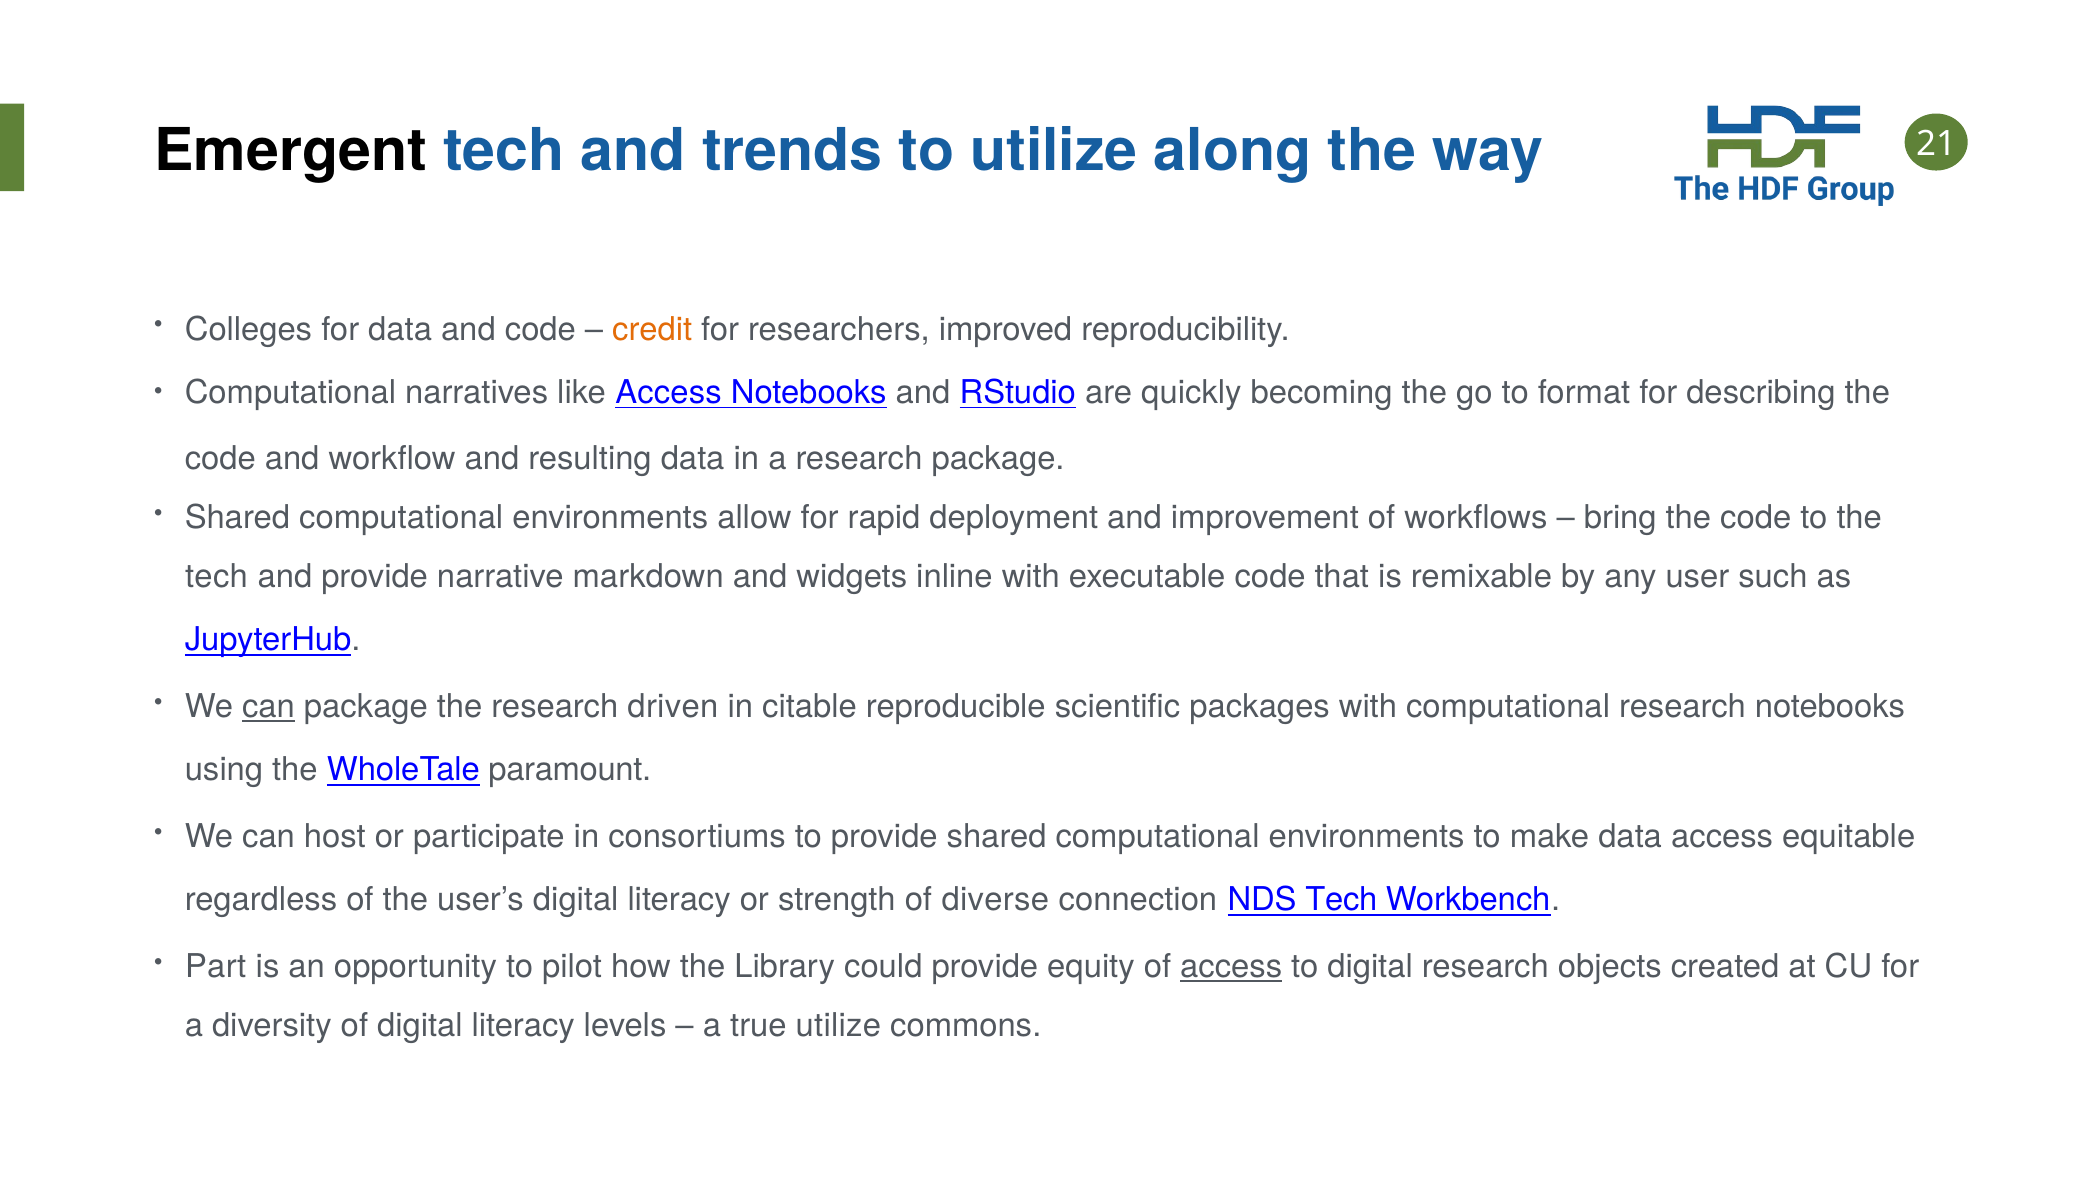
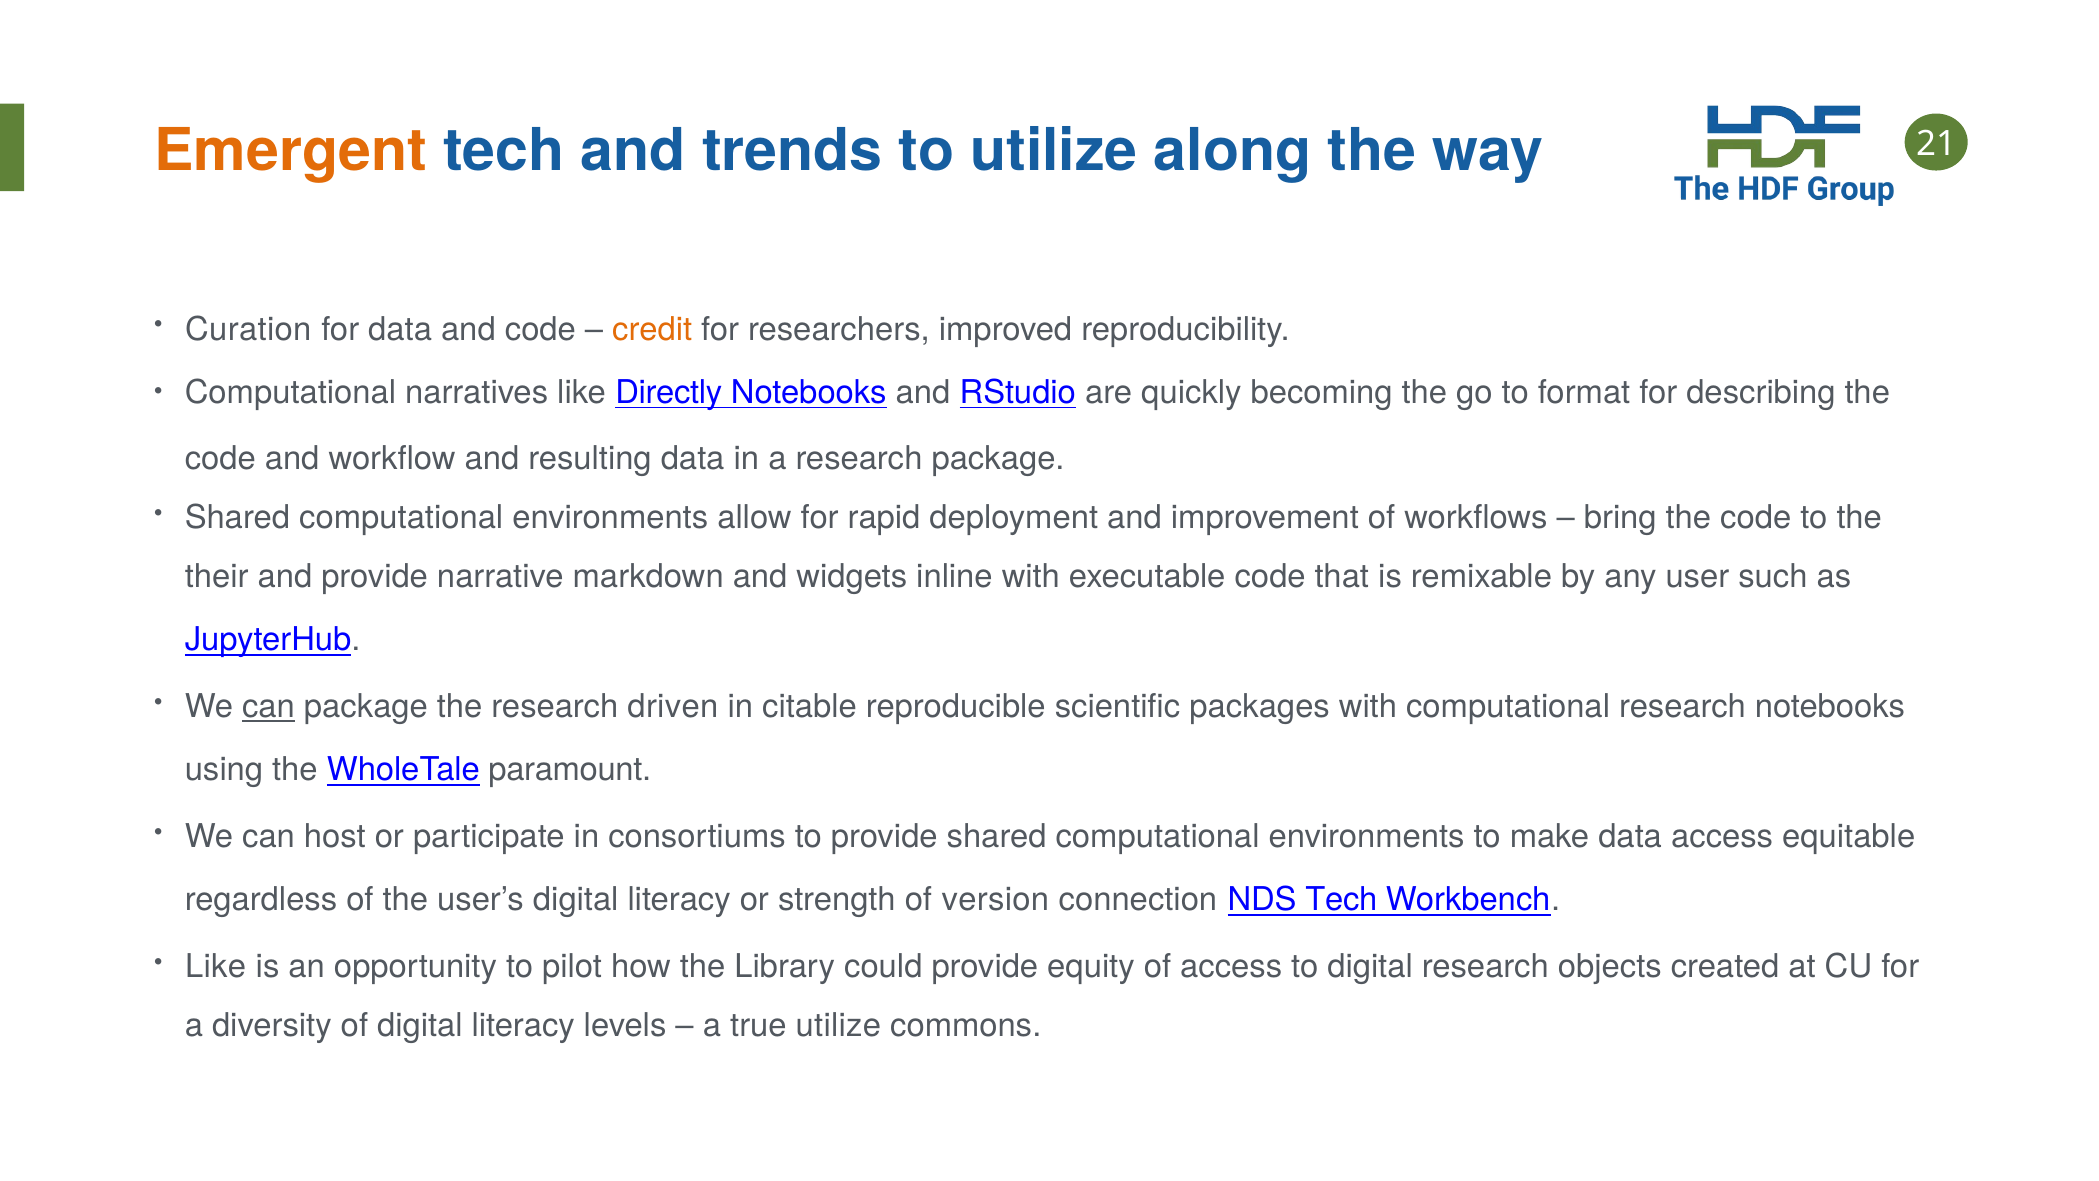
Emergent colour: black -> orange (291, 151)
Colleges: Colleges -> Curation (248, 329)
like Access: Access -> Directly (669, 392)
tech: tech -> their (217, 577)
diverse: diverse -> version (995, 900)
Part: Part -> Like (216, 967)
access underline: present -> none (1231, 967)
